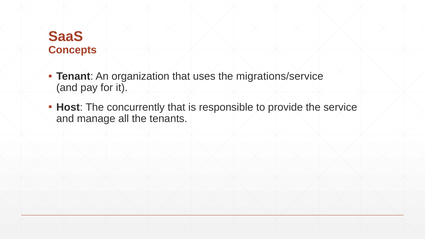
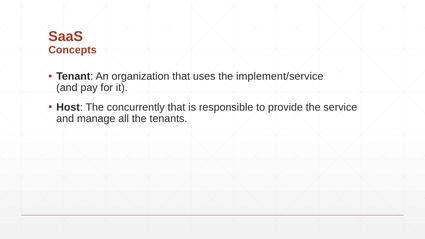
migrations/service: migrations/service -> implement/service (280, 76)
